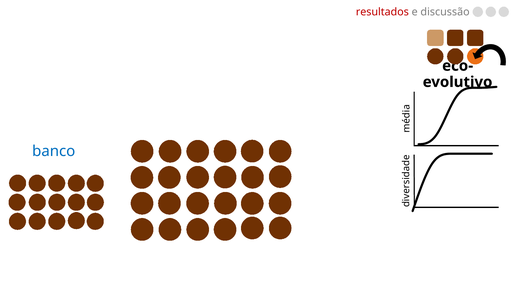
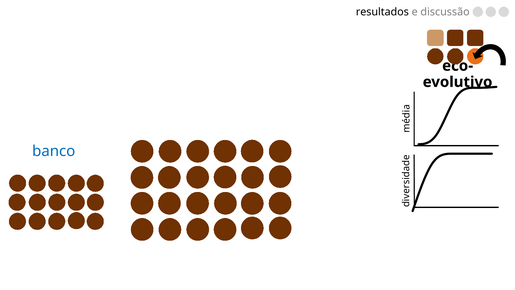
resultados colour: red -> black (382, 12)
